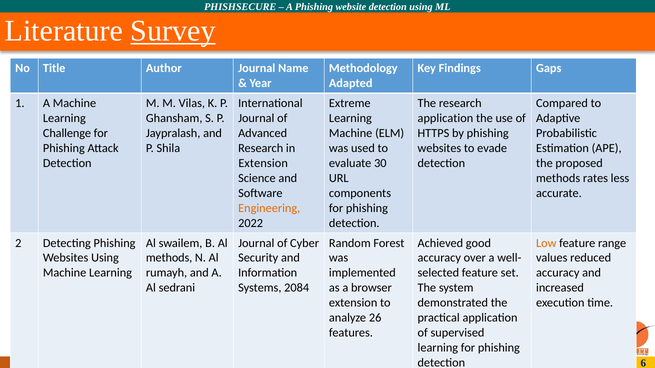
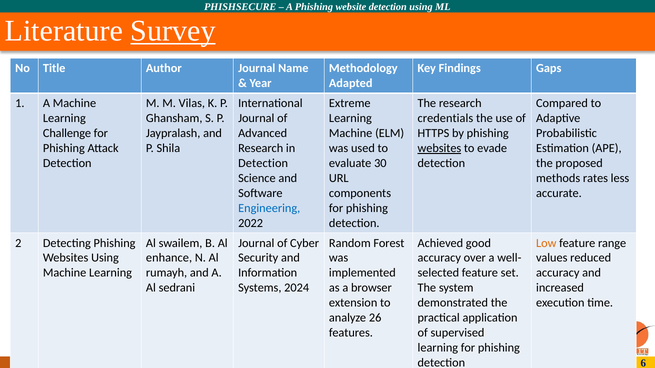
application: application -> credentials (445, 118)
websites underline: none -> present (439, 148)
Extension: Extension -> Detection (263, 163)
Engineering colour: orange -> blue (269, 208)
methods: methods -> enhance (169, 258)
2084: 2084 -> 2024 (297, 288)
